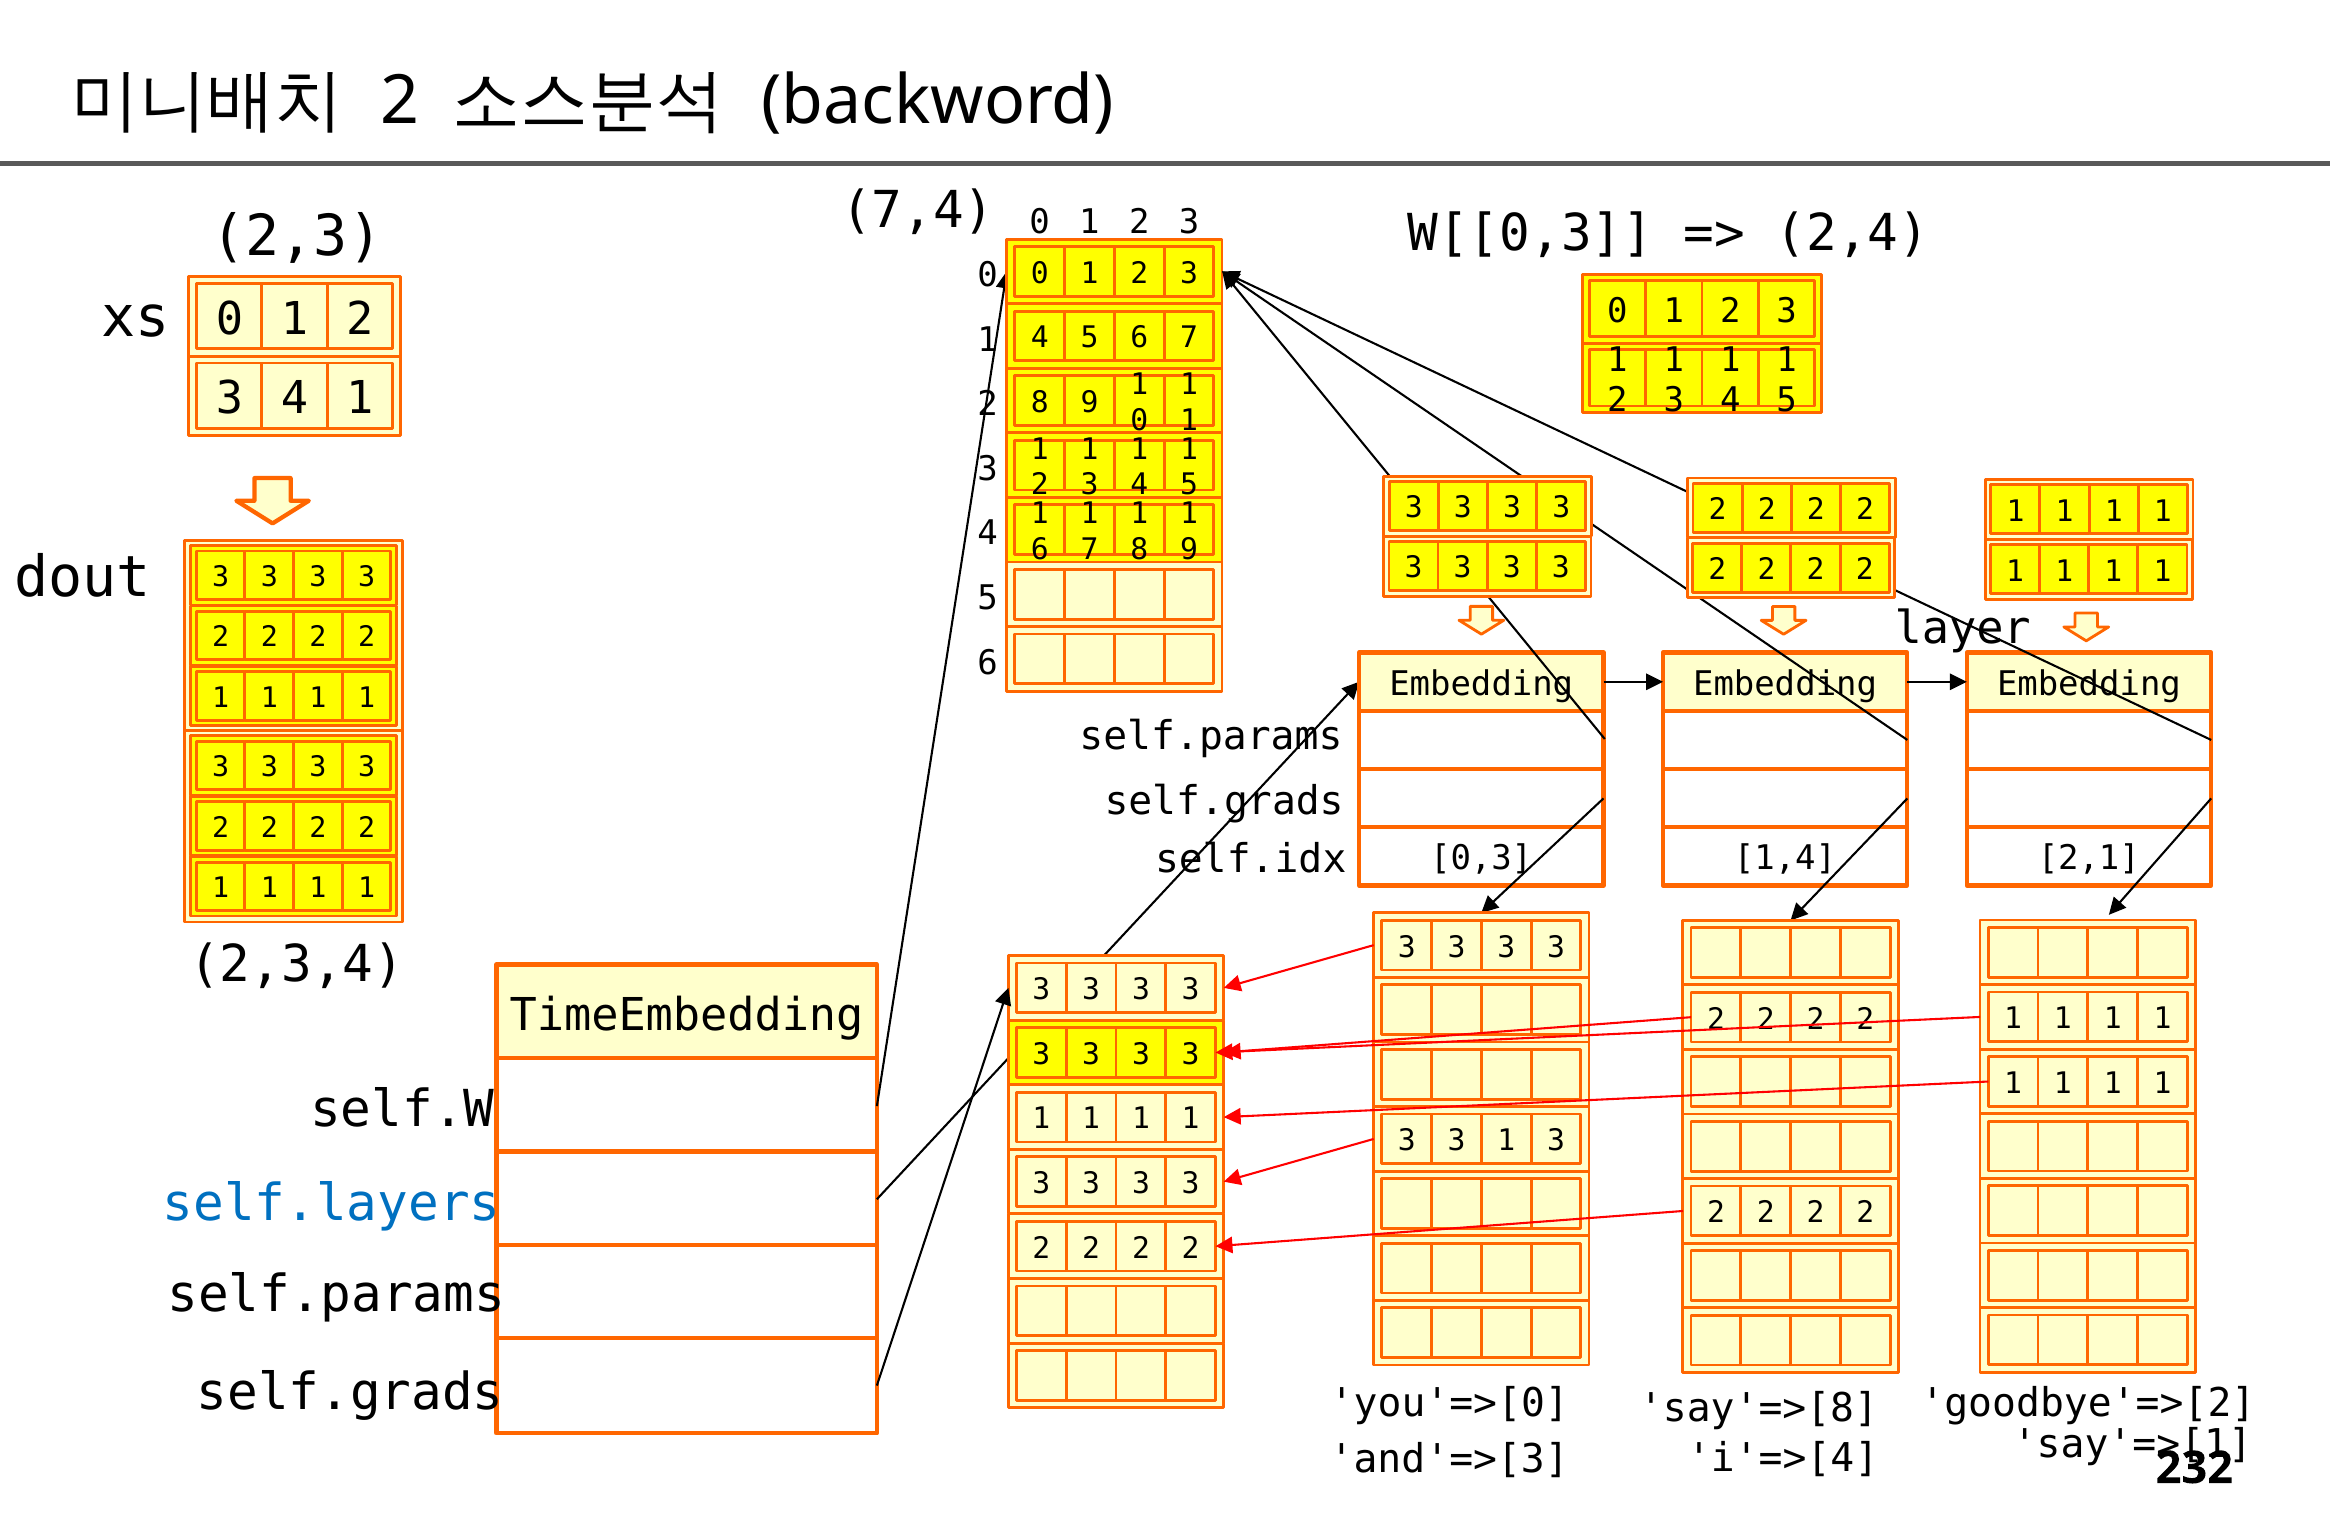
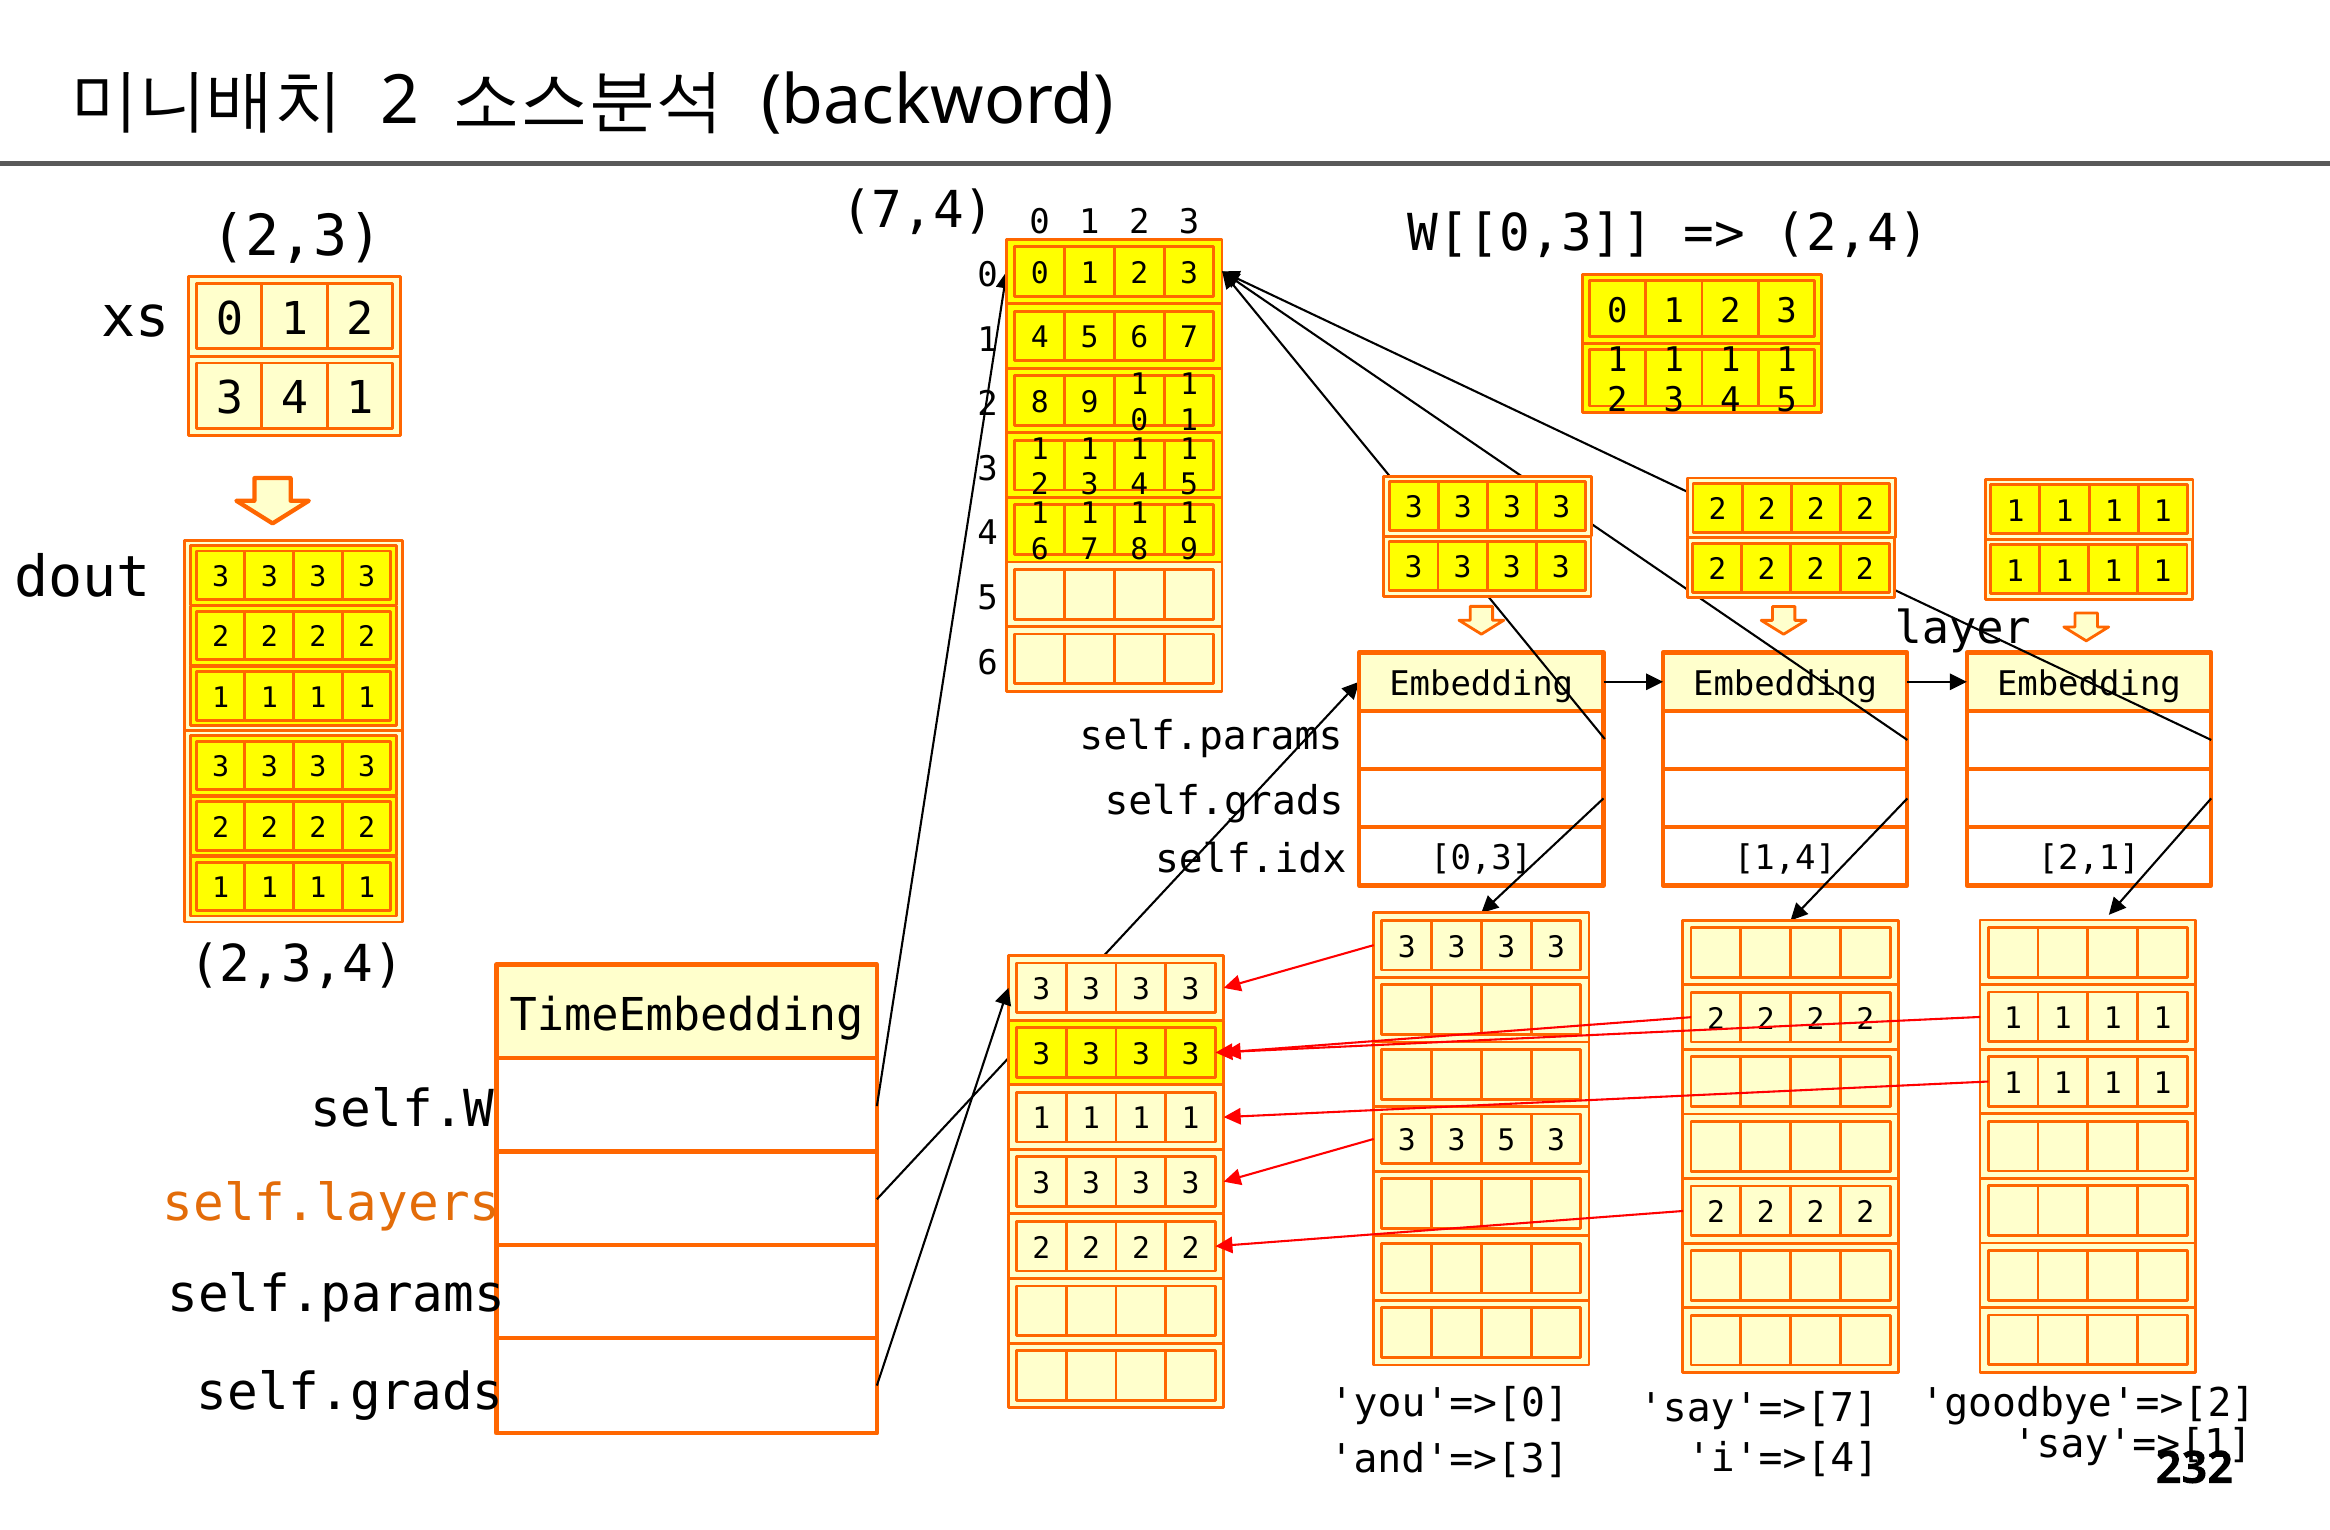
1: 1 -> 5 (1506, 1141)
self.layers colour: blue -> orange (332, 1204)
say'=>[8: say'=>[8 -> say'=>[7 (1759, 1409)
